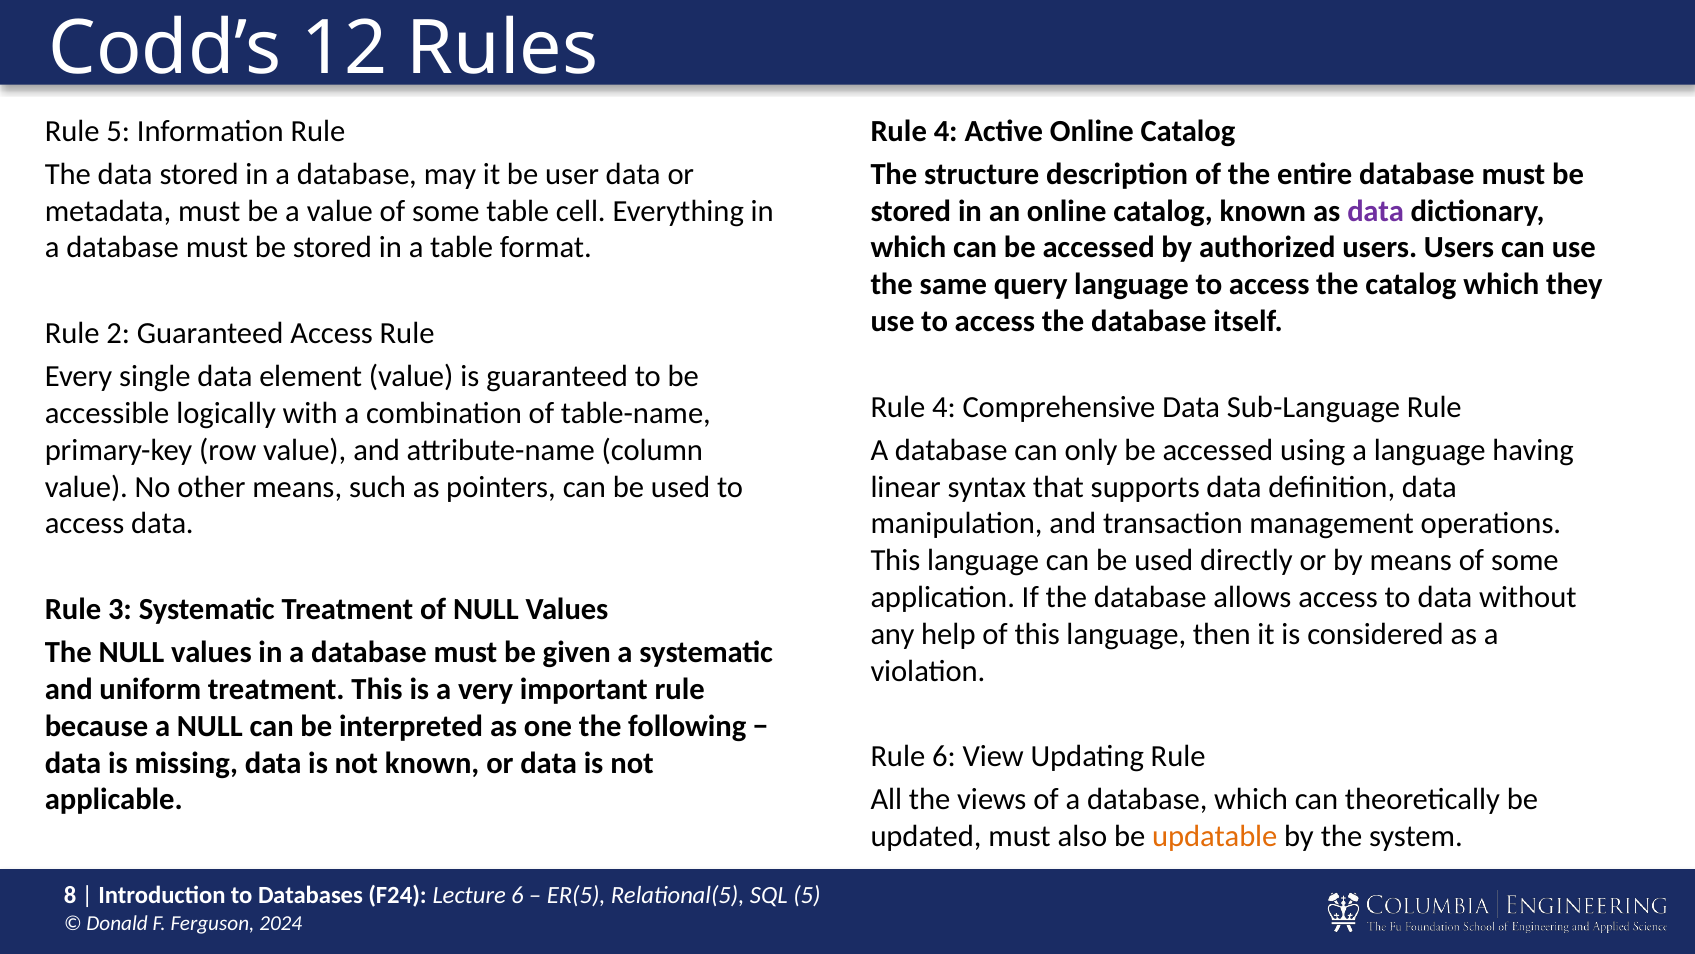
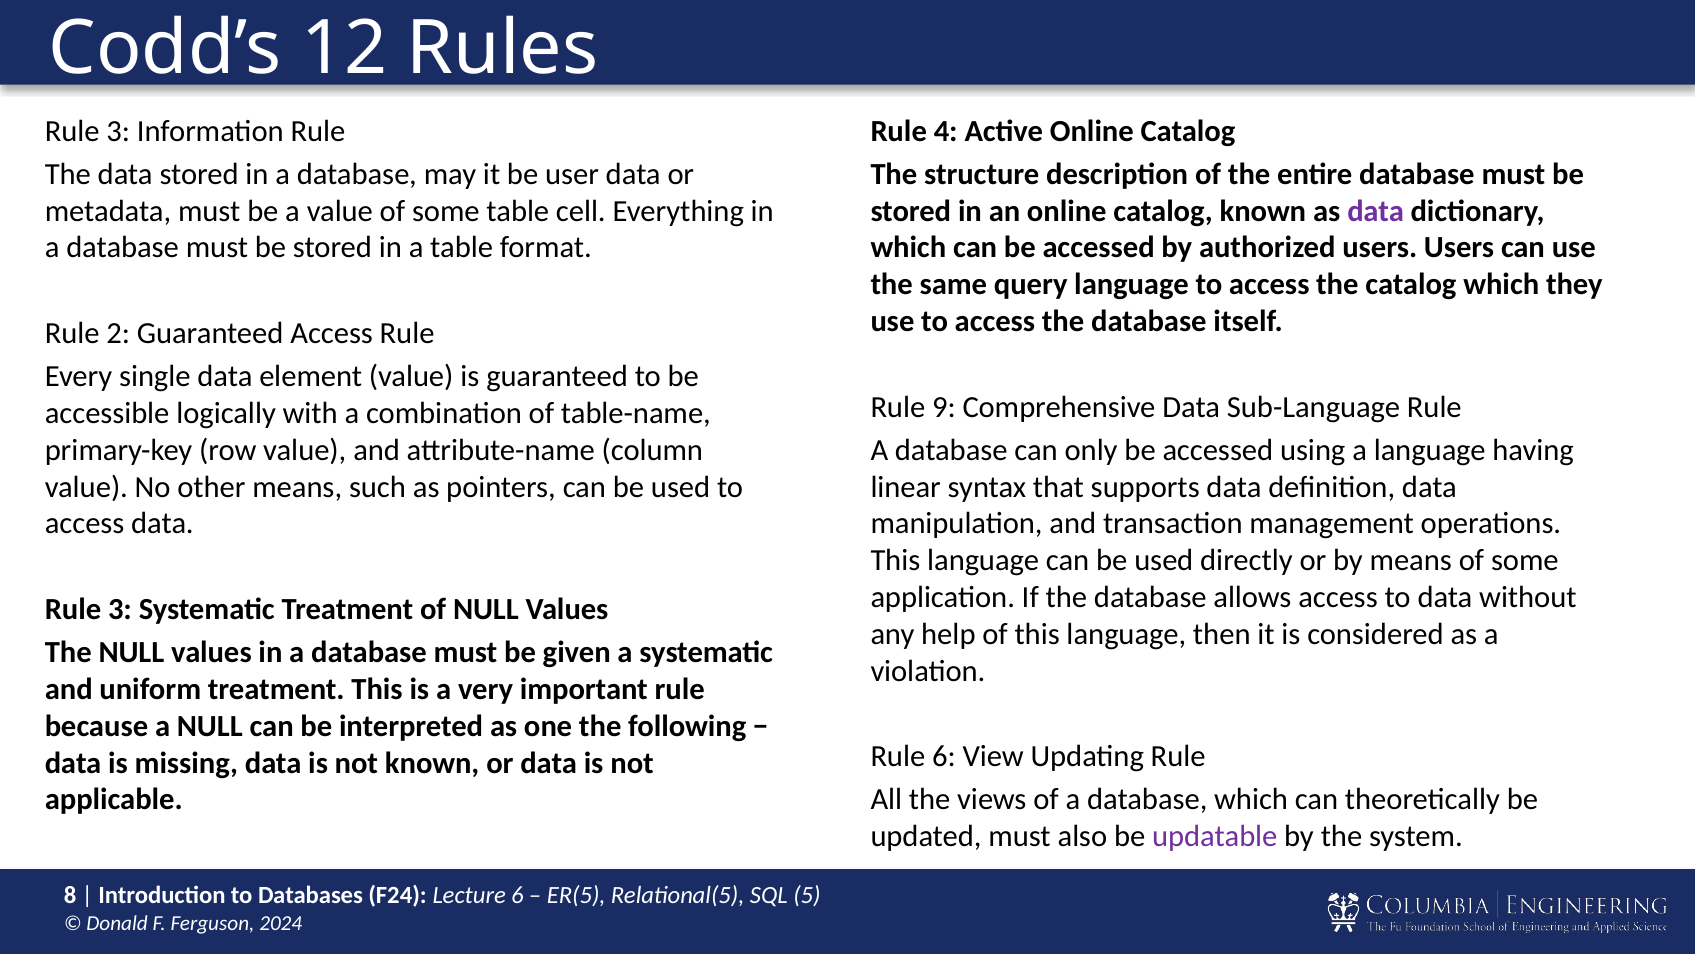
5: 5 -> 3 (118, 131)
4: 4 -> 9 (944, 407)
updatable colour: orange -> purple (1215, 836)
